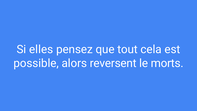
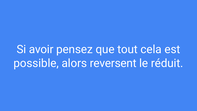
elles: elles -> avoir (41, 49)
morts: morts -> réduit (167, 63)
